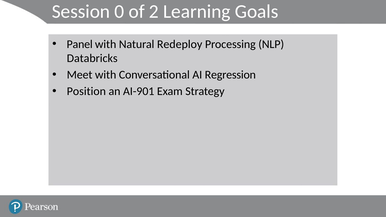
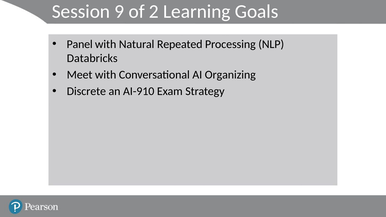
0: 0 -> 9 (119, 12)
Redeploy: Redeploy -> Repeated (180, 44)
Regression: Regression -> Organizing (230, 75)
Position: Position -> Discrete (86, 91)
AI-901: AI-901 -> AI-910 (139, 91)
